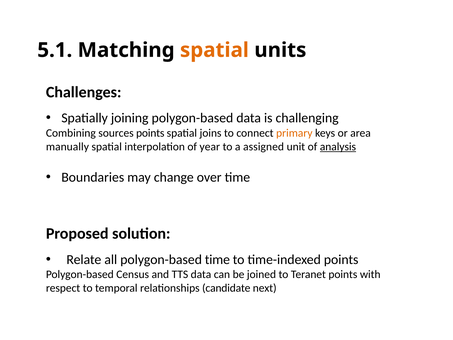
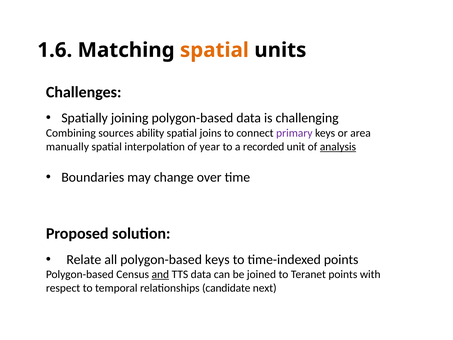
5.1: 5.1 -> 1.6 (55, 50)
sources points: points -> ability (150, 133)
primary colour: orange -> purple (294, 133)
assigned: assigned -> recorded (264, 147)
polygon-based time: time -> keys (217, 259)
and underline: none -> present (160, 274)
